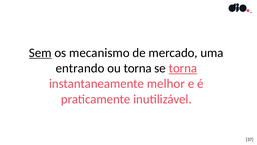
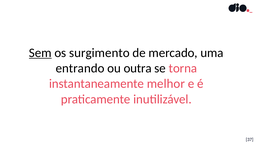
mecanismo: mecanismo -> surgimento (99, 53)
ou torna: torna -> outra (138, 68)
torna underline: present -> none (183, 68)
